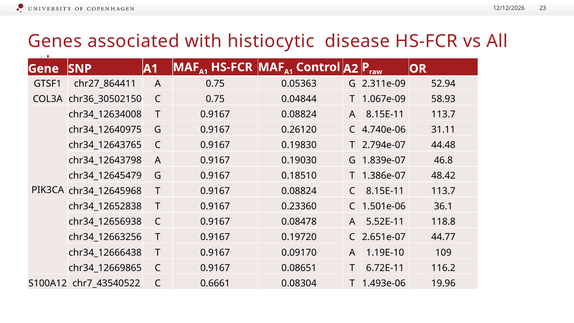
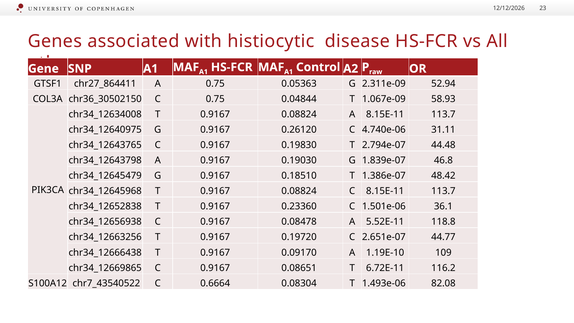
0.6661: 0.6661 -> 0.6664 (215, 283)
19.96: 19.96 -> 82.08 (443, 283)
